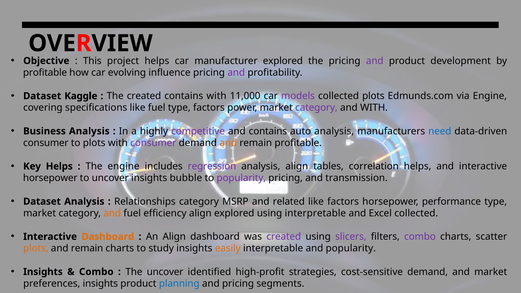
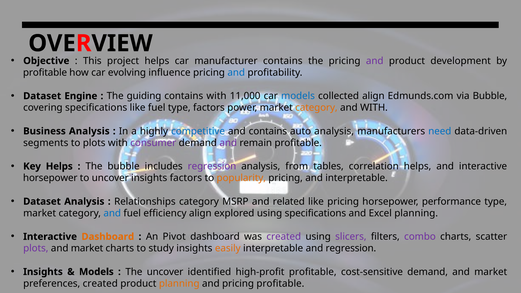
manufacturer explored: explored -> contains (283, 61)
and colour: purple -> blue (236, 73)
Kaggle: Kaggle -> Engine (81, 96)
The created: created -> guiding (144, 96)
models colour: purple -> blue (298, 96)
collected plots: plots -> align (373, 96)
via Engine: Engine -> Bubble (490, 96)
category colour: purple -> orange (316, 108)
competitive colour: purple -> blue (198, 131)
consumer: consumer -> segments (46, 143)
and colour: orange -> purple (228, 143)
The engine: engine -> bubble (124, 166)
analysis align: align -> from (297, 166)
insights bubble: bubble -> factors (186, 178)
popularity colour: purple -> orange (241, 178)
and transmission: transmission -> interpretable (357, 178)
like factors: factors -> pricing (343, 202)
and colour: orange -> blue (112, 213)
using interpretable: interpretable -> specifications (315, 213)
Excel collected: collected -> planning (416, 213)
An Align: Align -> Pivot (174, 237)
plots colour: orange -> purple (36, 248)
remain: remain -> market (87, 248)
and popularity: popularity -> regression (351, 248)
Combo: Combo -> Models (96, 272)
high-profit strategies: strategies -> profitable (313, 272)
preferences insights: insights -> created (100, 284)
planning colour: blue -> orange (179, 284)
pricing segments: segments -> profitable (280, 284)
